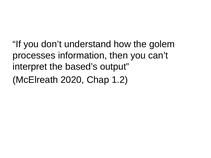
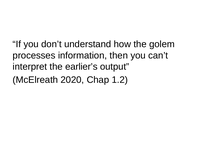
based’s: based’s -> earlier’s (81, 67)
